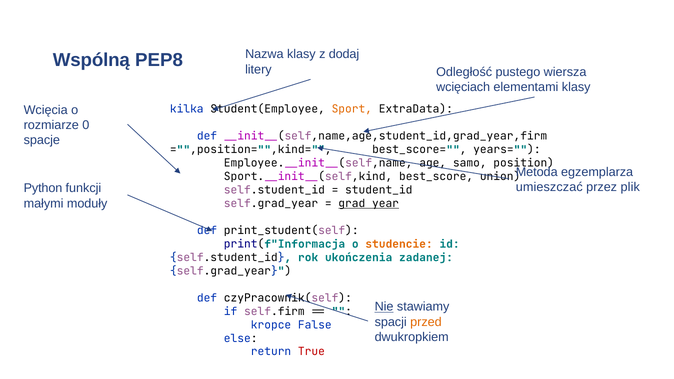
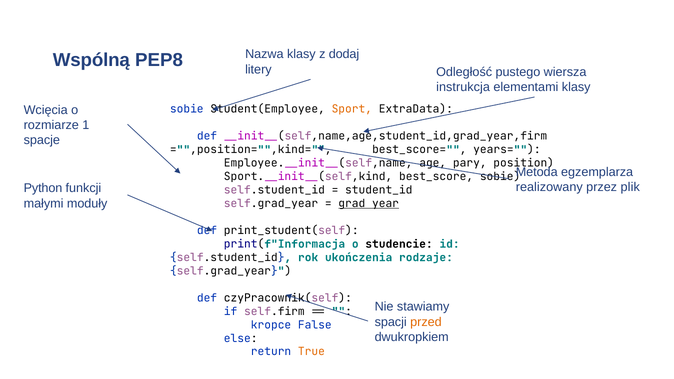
wcięciach: wcięciach -> instrukcja (463, 87)
kilka: kilka -> sobie (187, 109)
0: 0 -> 1 (86, 125)
samo: samo -> pary (470, 163)
best_score union: union -> sobie (500, 177)
umieszczać: umieszczać -> realizowany (549, 187)
studencie colour: orange -> black (399, 244)
zadanej: zadanej -> rodzaje (426, 258)
Nie underline: present -> none (384, 307)
True colour: red -> orange (311, 352)
